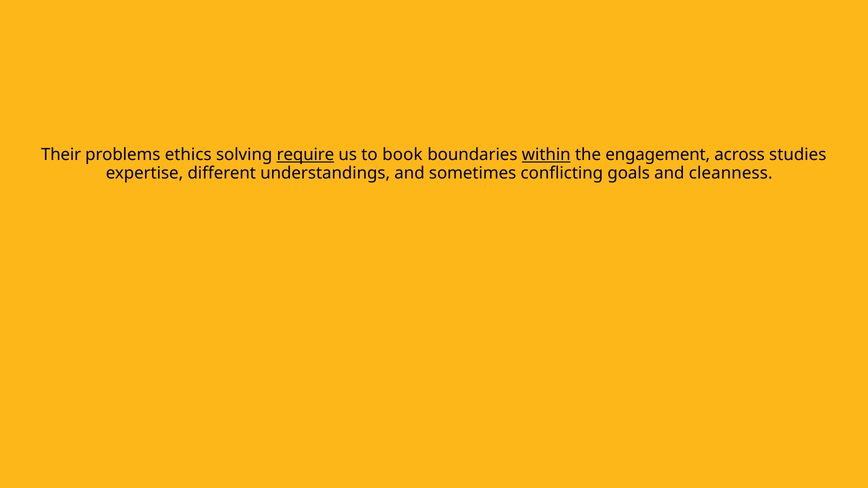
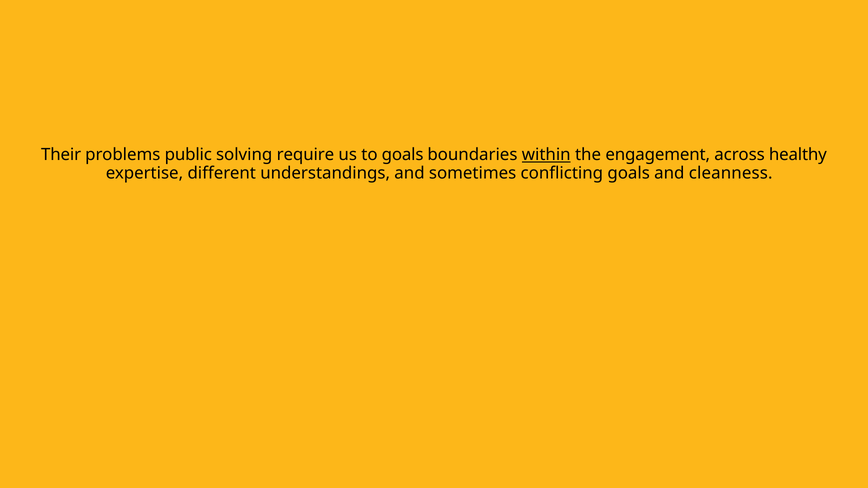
ethics: ethics -> public (188, 155)
require underline: present -> none (305, 155)
to book: book -> goals (403, 155)
studies: studies -> healthy (798, 155)
